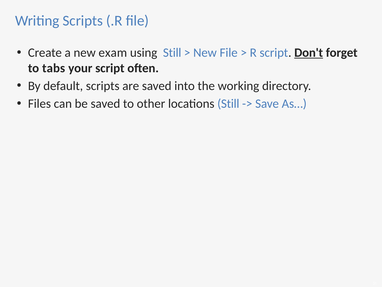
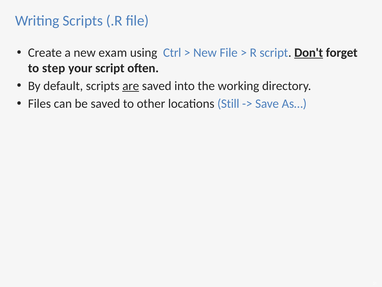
using Still: Still -> Ctrl (172, 53)
tabs: tabs -> step (54, 68)
are underline: none -> present (131, 86)
